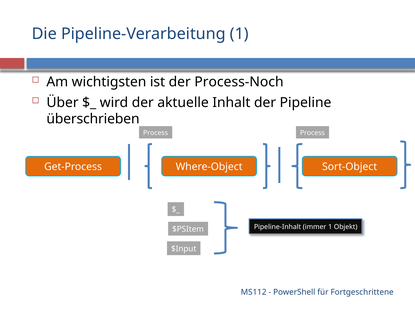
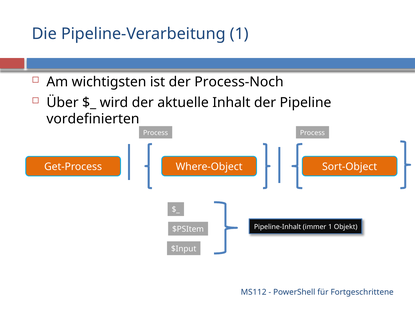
überschrieben: überschrieben -> vordefinierten (93, 119)
